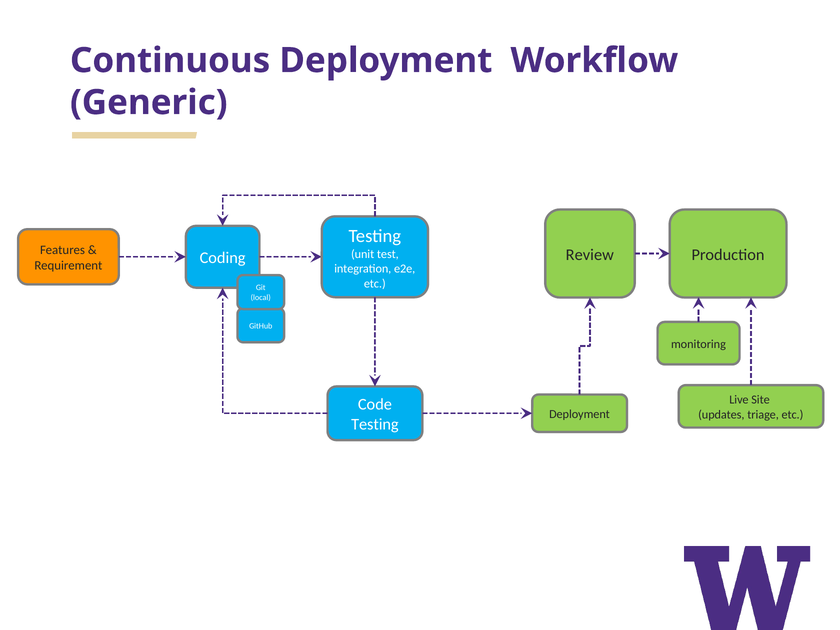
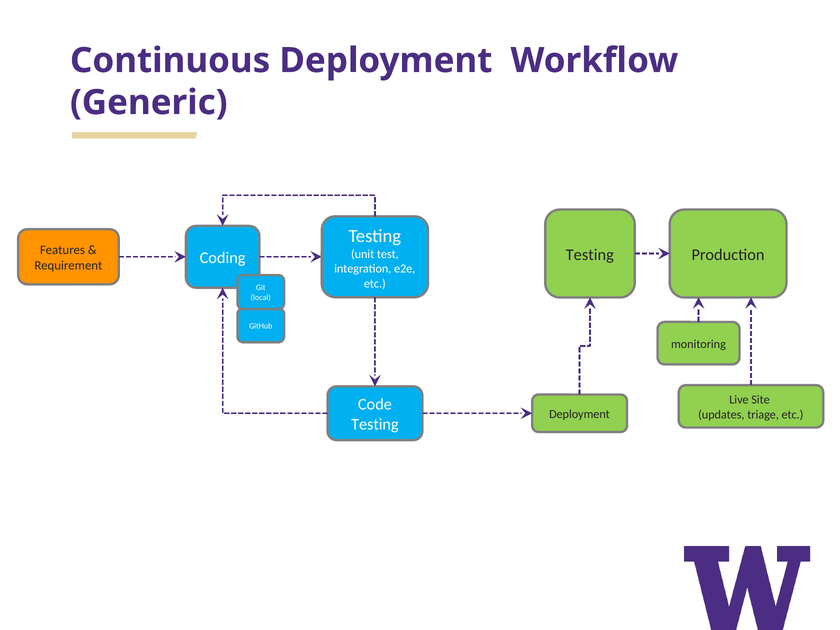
Review: Review -> Testing (590, 255)
